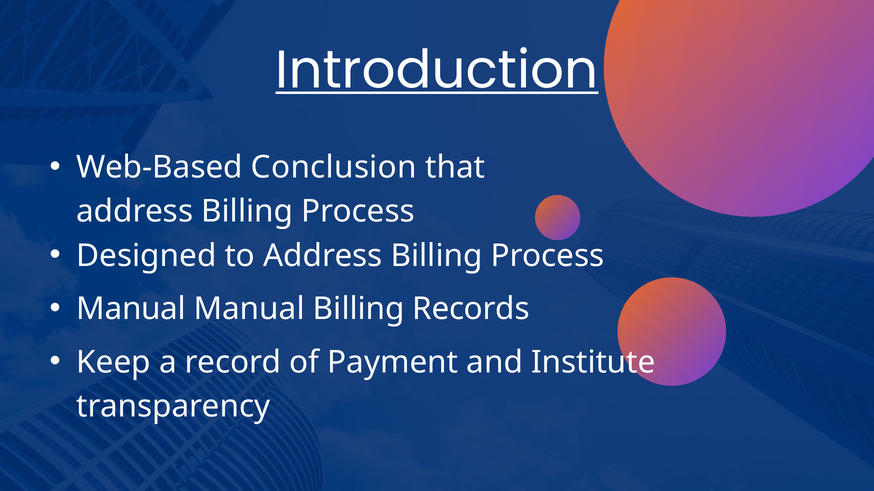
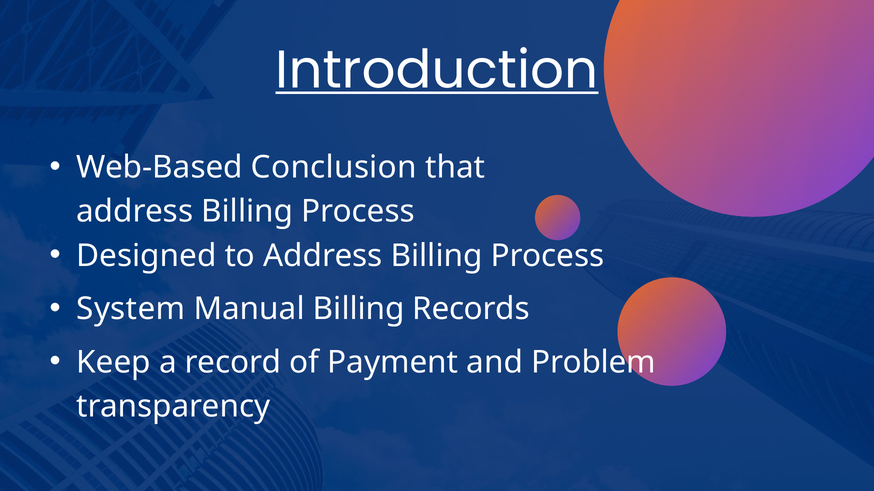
Manual: Manual -> System (131, 309)
Institute: Institute -> Problem (593, 363)
